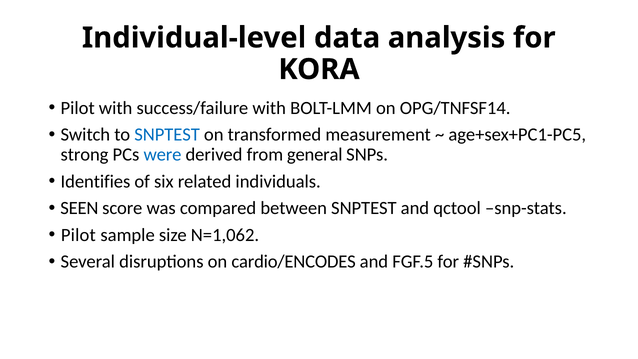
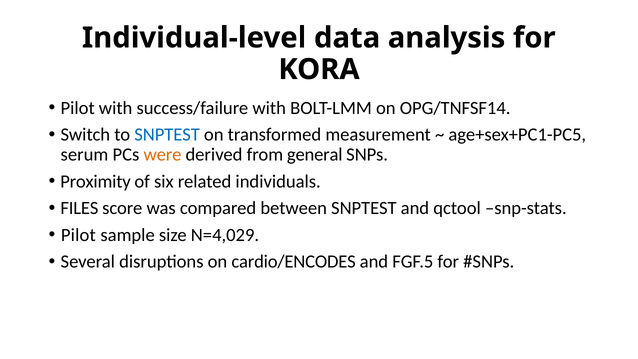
strong: strong -> serum (84, 155)
were colour: blue -> orange (162, 155)
Identifies: Identifies -> Proximity (96, 181)
SEEN: SEEN -> FILES (79, 208)
N=1,062: N=1,062 -> N=4,029 (225, 235)
